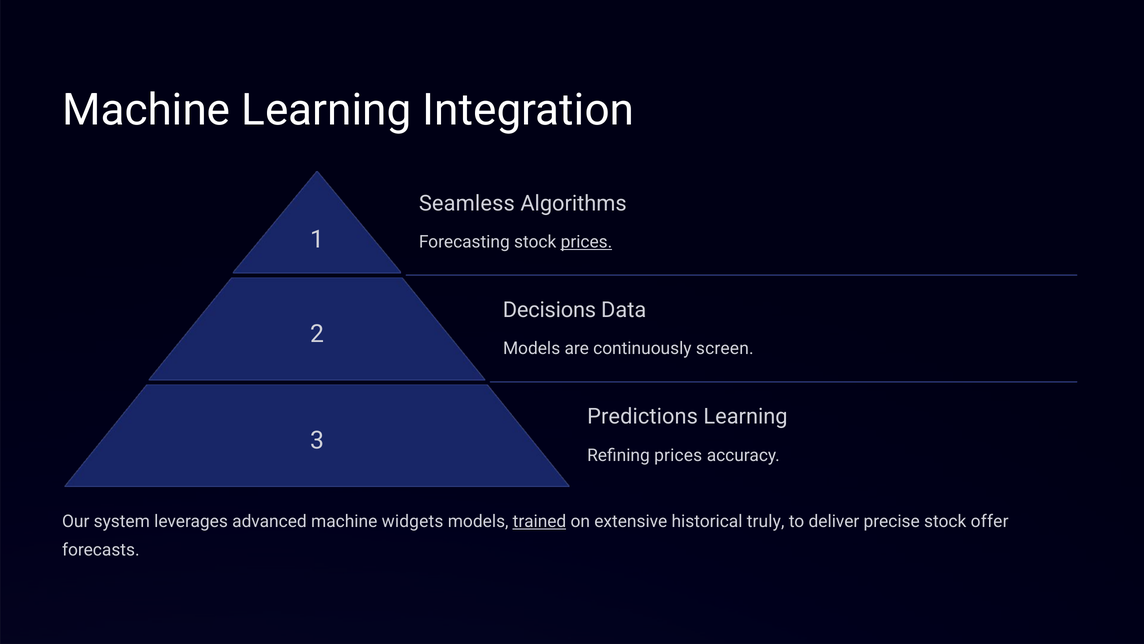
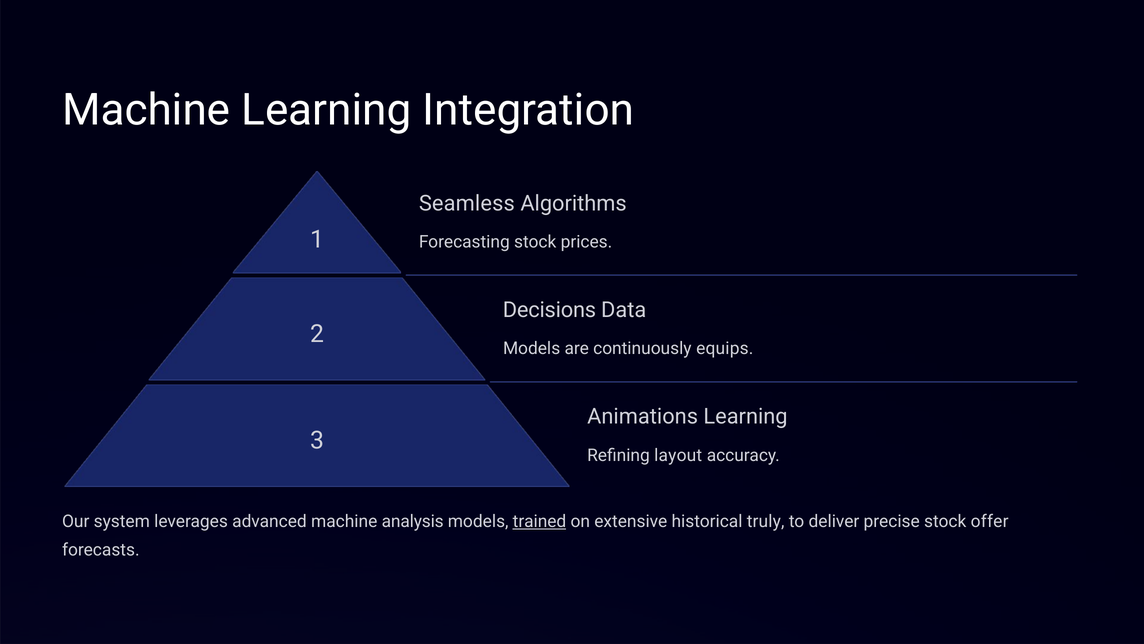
prices underline: present -> none (586, 242)
screen: screen -> equips (725, 348)
Predictions: Predictions -> Animations (643, 416)
Refining prices: prices -> layout (678, 455)
widgets: widgets -> analysis (413, 521)
